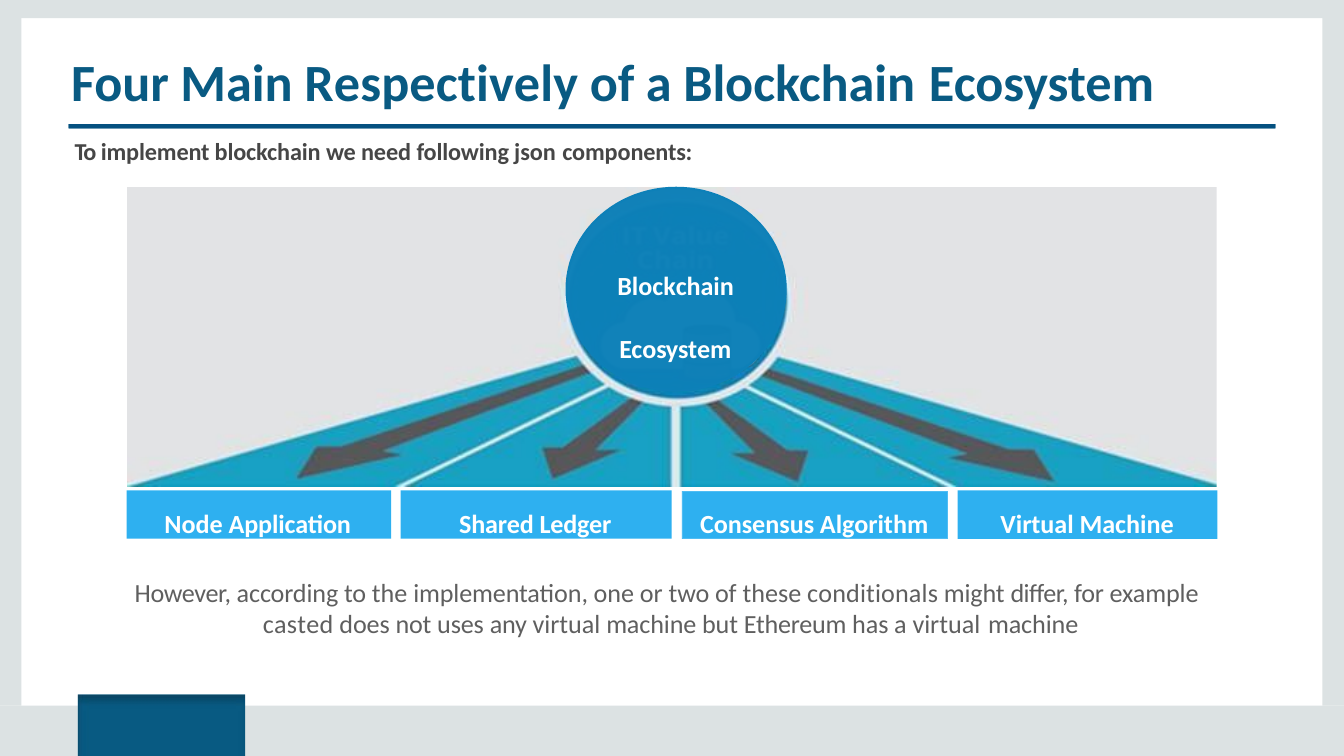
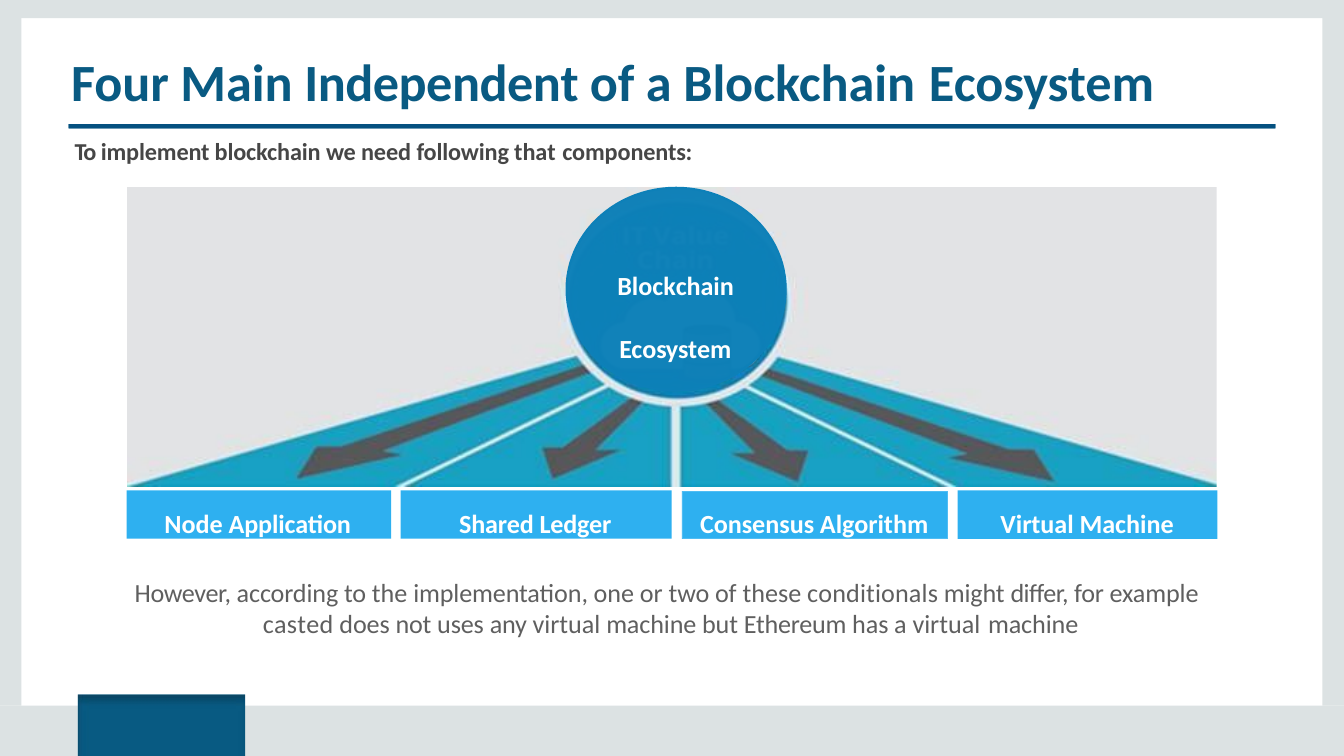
Respectively: Respectively -> Independent (441, 84)
json: json -> that (535, 153)
